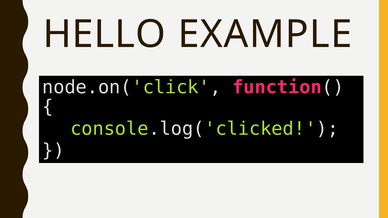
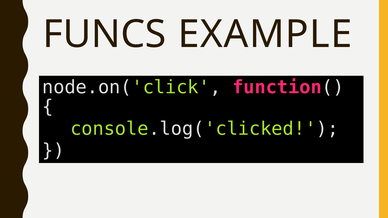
HELLO: HELLO -> FUNCS (105, 34)
